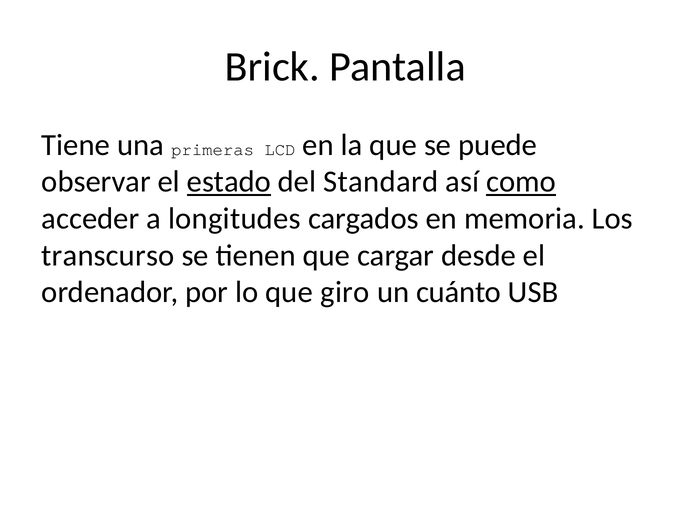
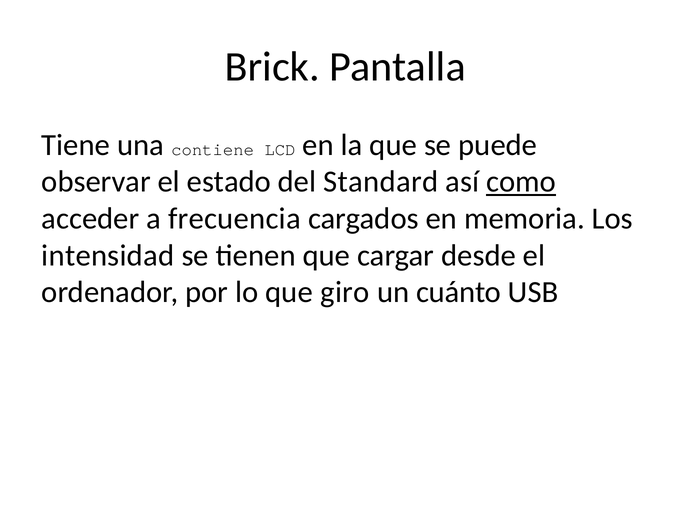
primeras: primeras -> contiene (213, 149)
estado underline: present -> none (229, 182)
longitudes: longitudes -> frecuencia (234, 219)
transcurso: transcurso -> intensidad (108, 256)
